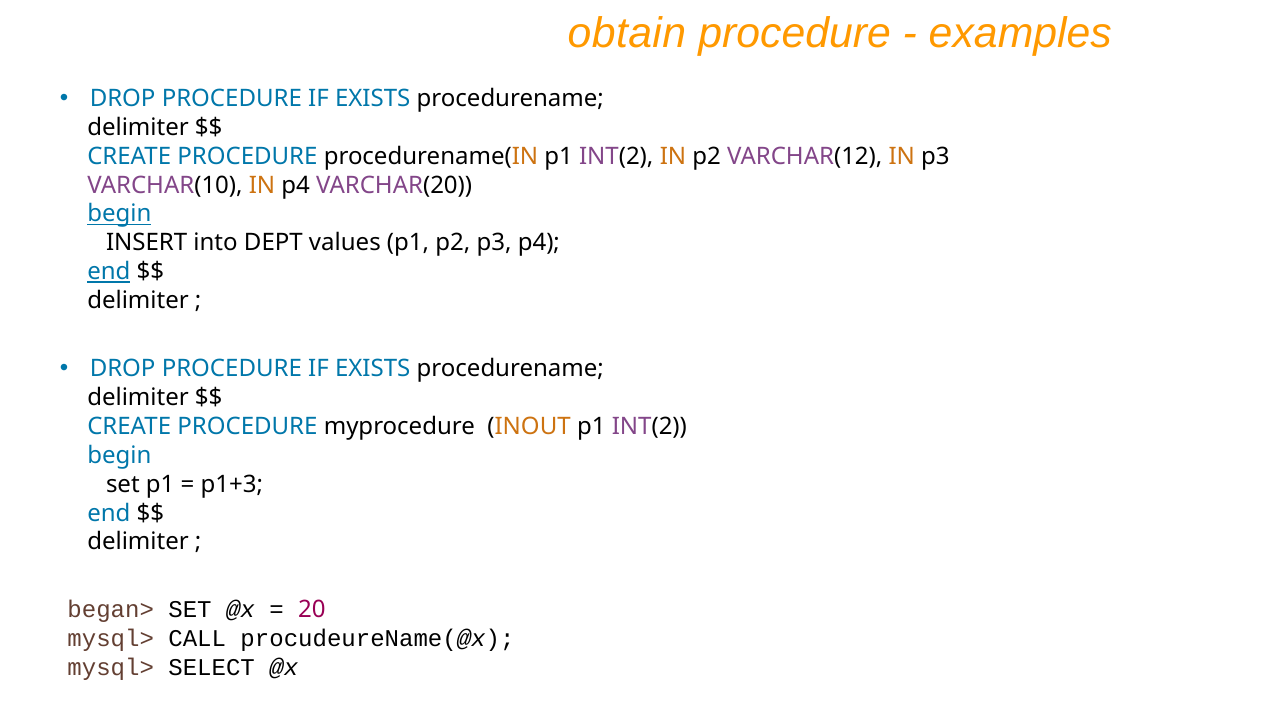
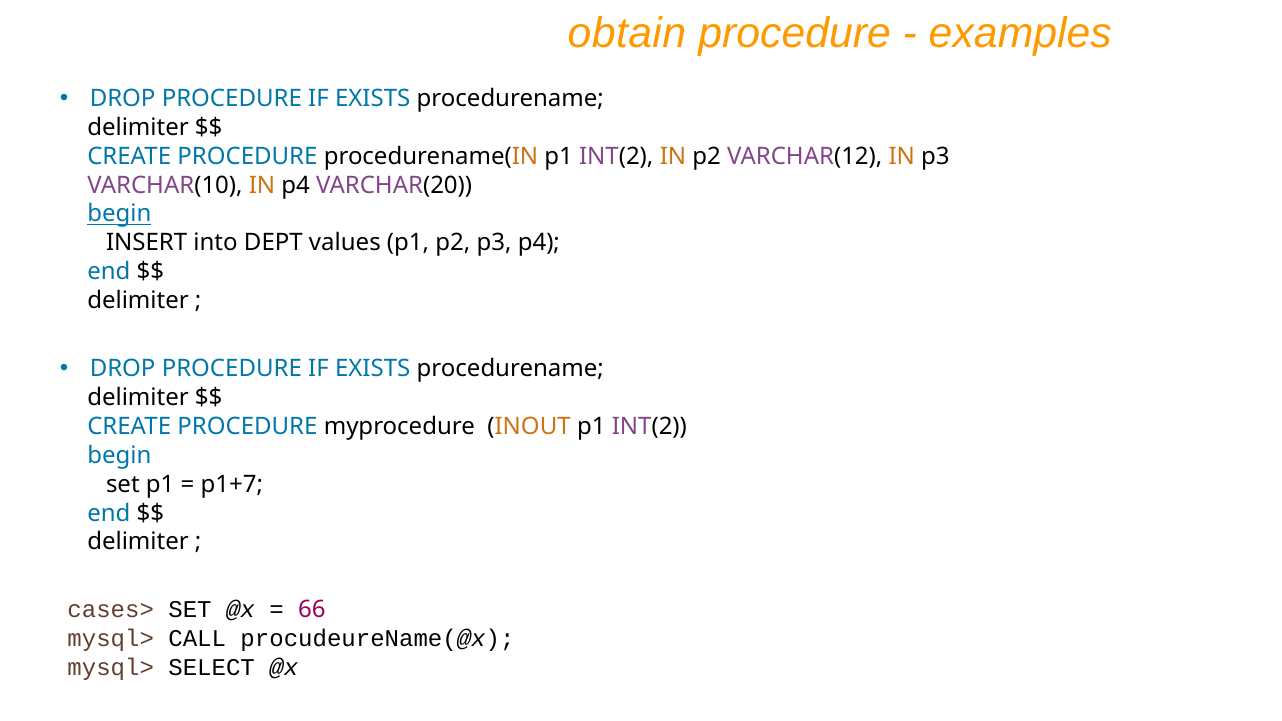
end underline: present -> none (109, 272)
p1+3: p1+3 -> p1+7 (232, 484)
began>: began> -> cases> (111, 610)
20: 20 -> 66 (312, 610)
